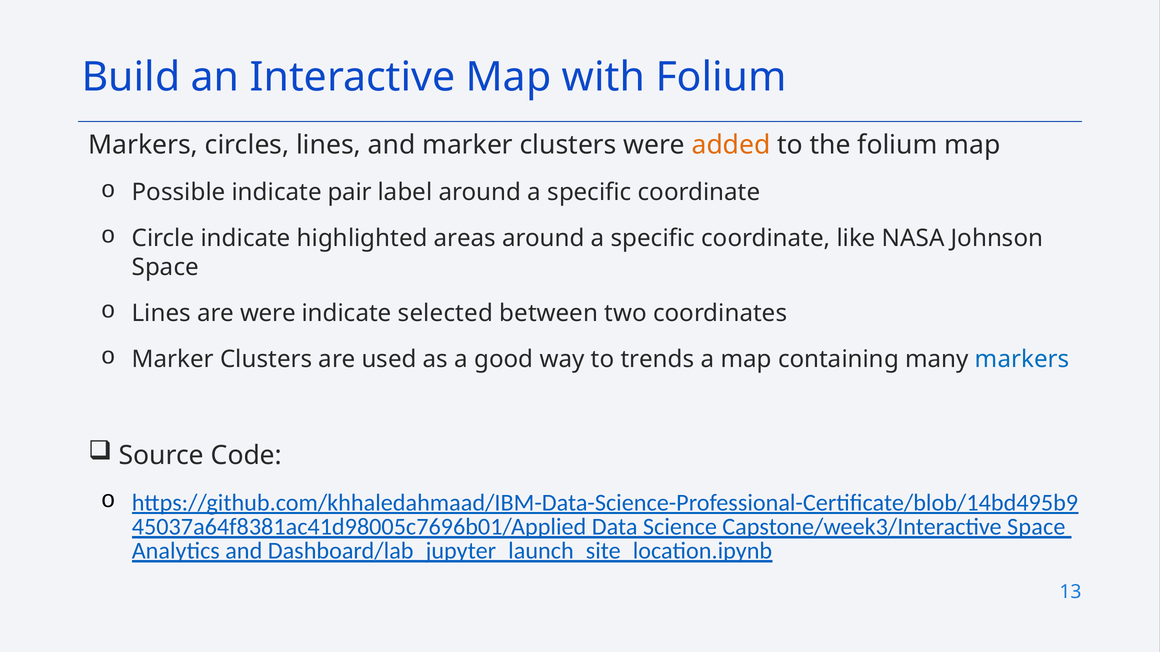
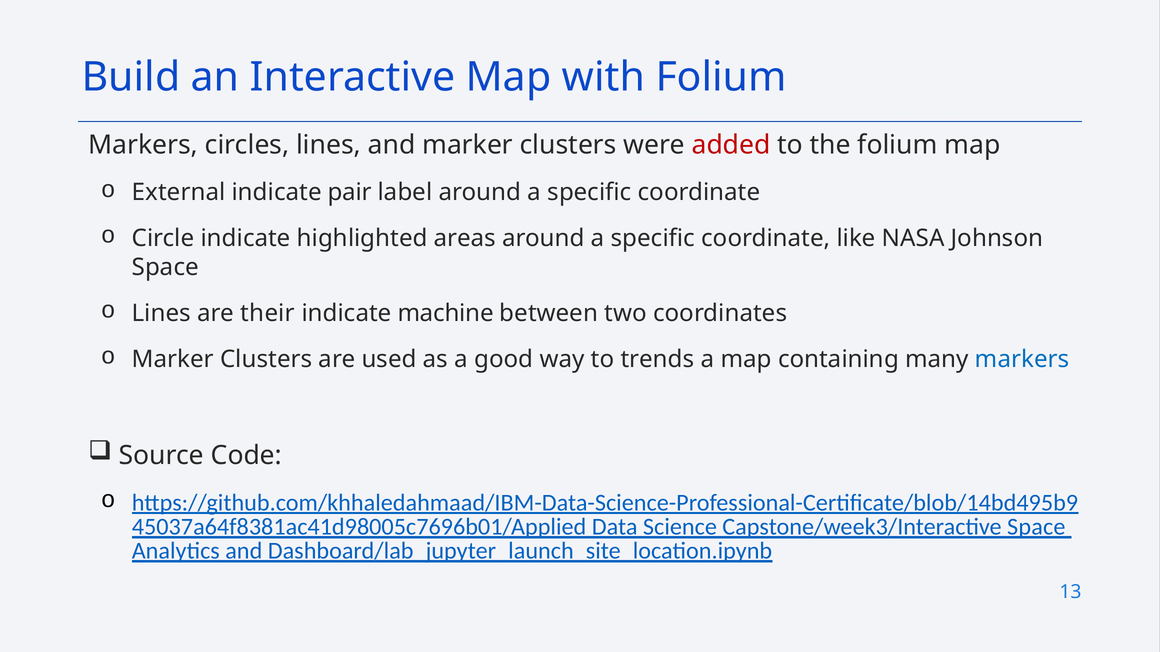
added colour: orange -> red (731, 145)
Possible: Possible -> External (179, 192)
are were: were -> their (268, 313)
selected: selected -> machine (446, 313)
